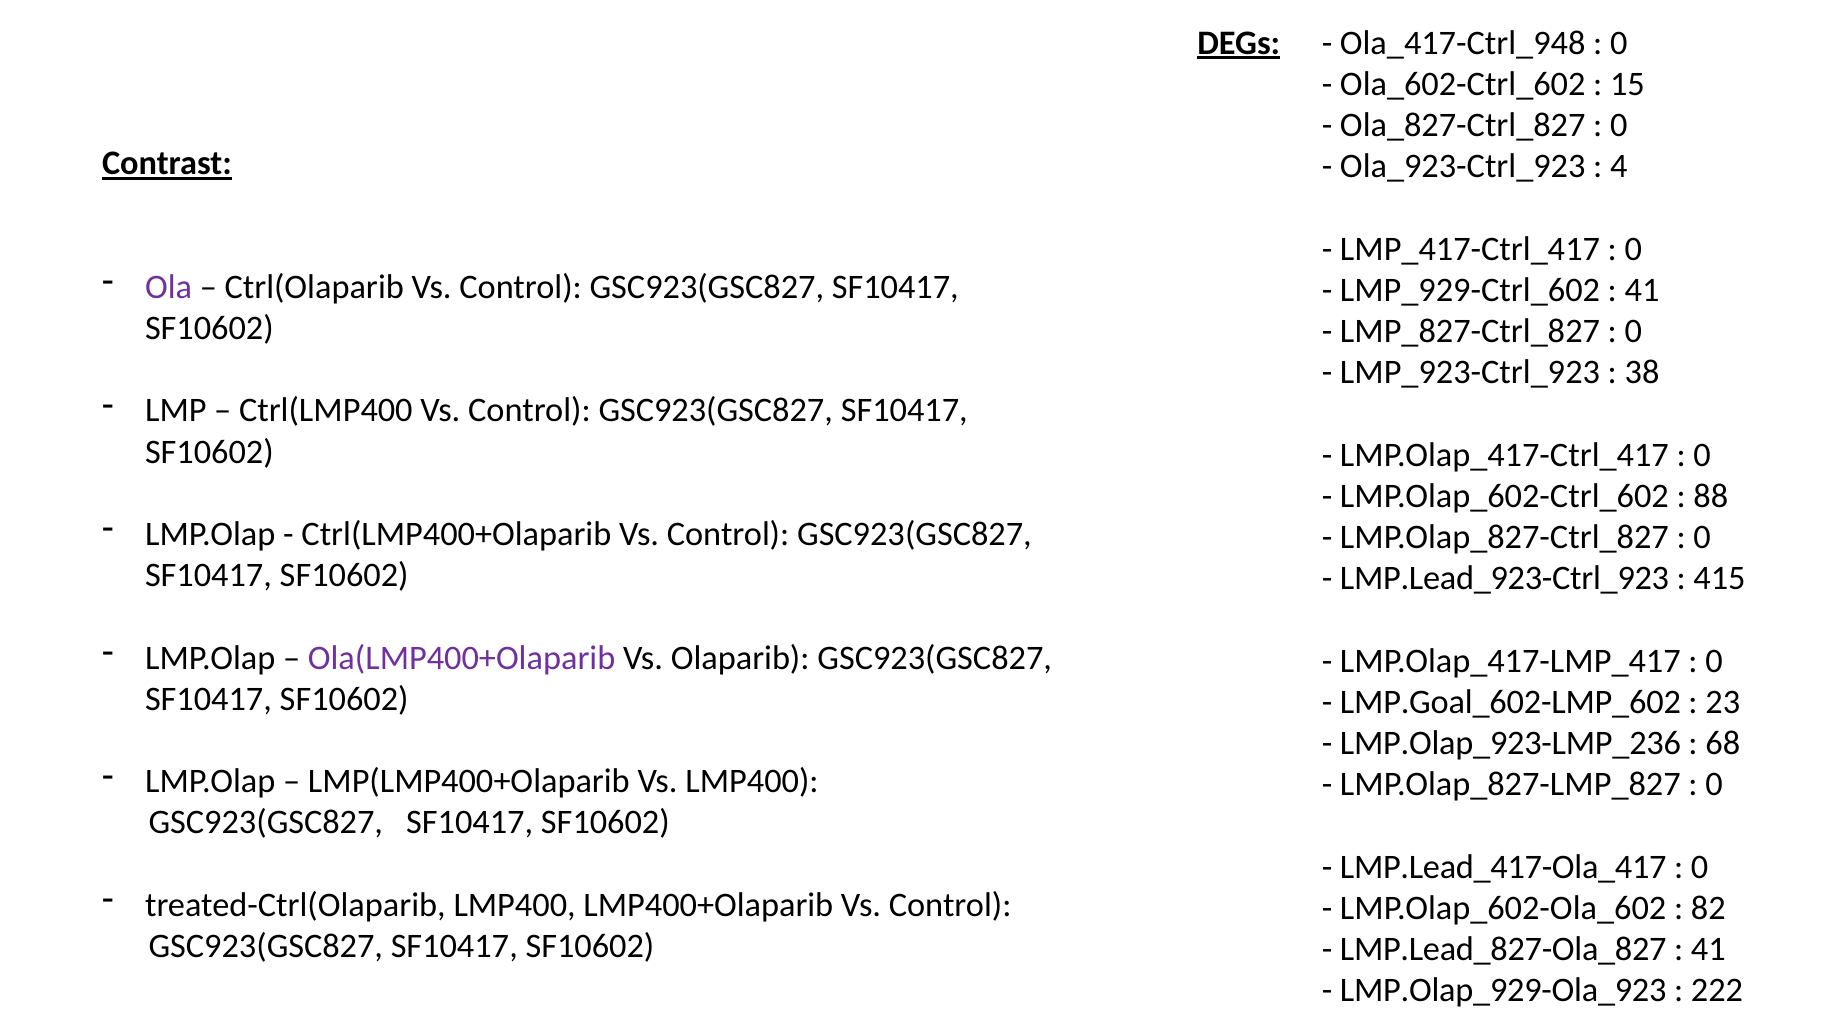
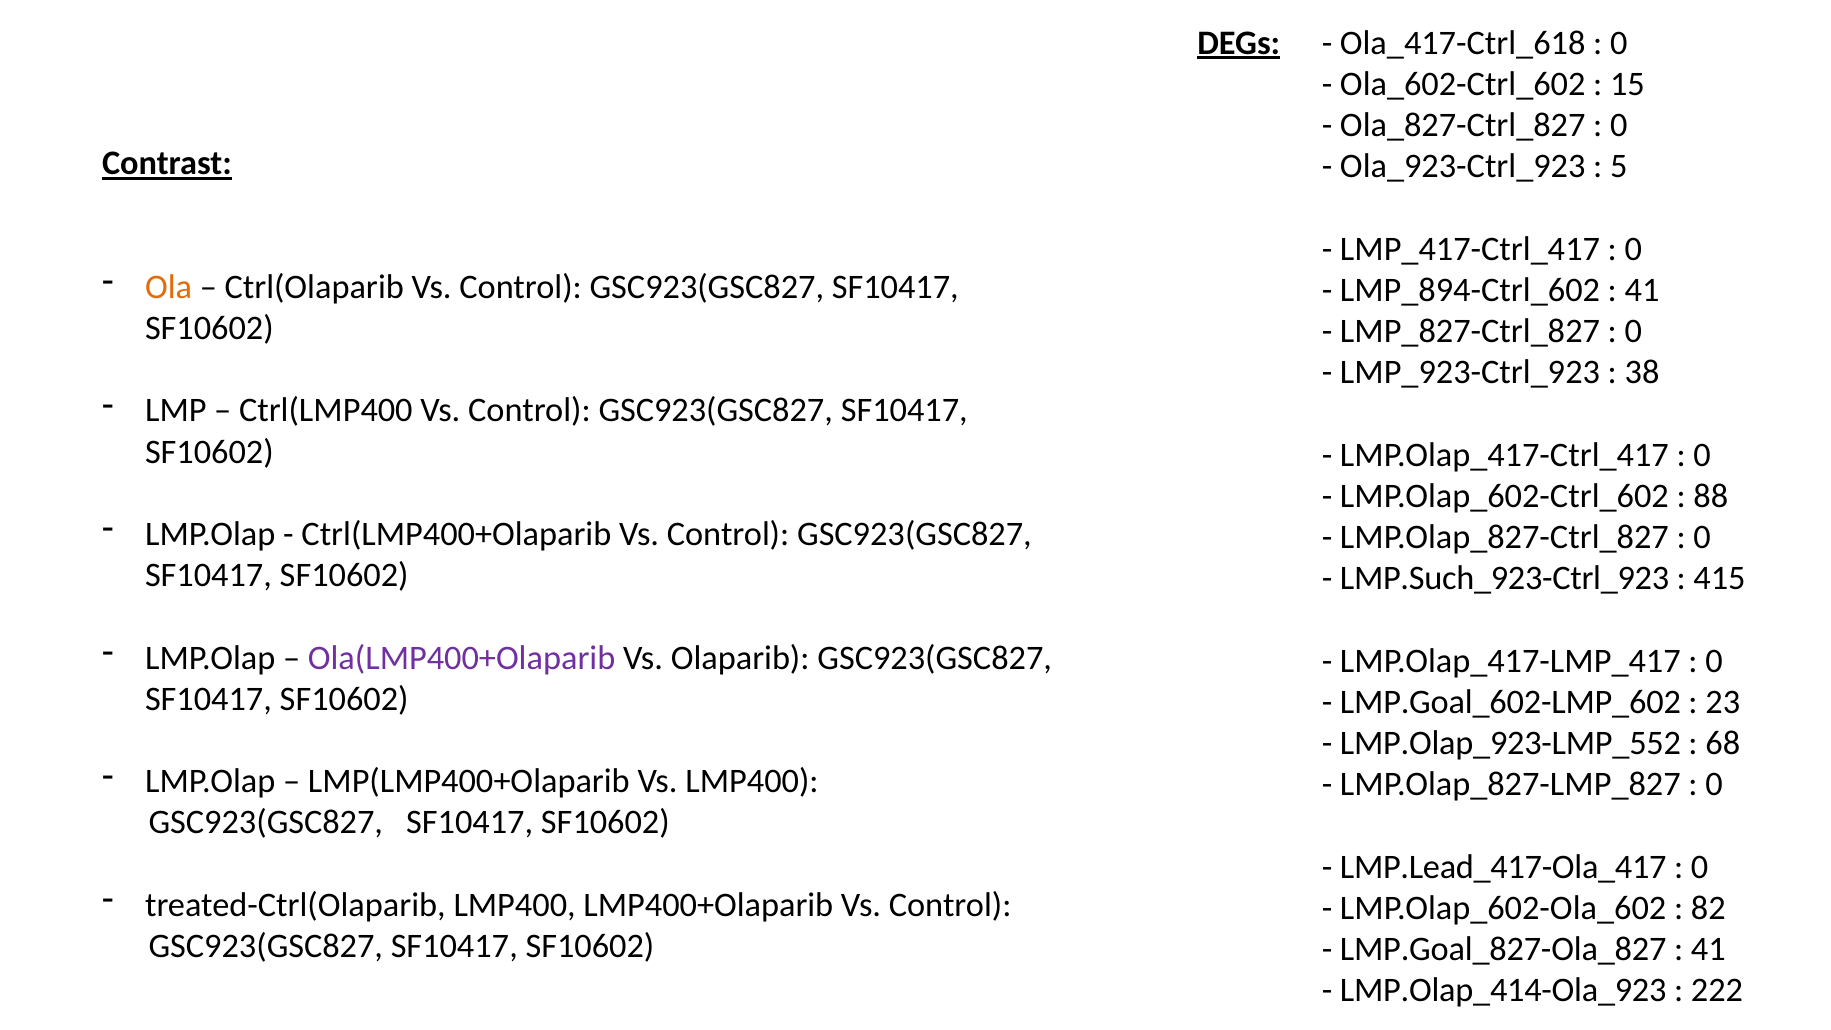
Ola_417-Ctrl_948: Ola_417-Ctrl_948 -> Ola_417-Ctrl_618 (1463, 43)
4: 4 -> 5 (1619, 167)
Ola colour: purple -> orange (169, 287)
LMP_929-Ctrl_602: LMP_929-Ctrl_602 -> LMP_894-Ctrl_602 (1470, 290)
LMP.Lead_923-Ctrl_923: LMP.Lead_923-Ctrl_923 -> LMP.Such_923-Ctrl_923 (1505, 579)
LMP.Olap_923-LMP_236: LMP.Olap_923-LMP_236 -> LMP.Olap_923-LMP_552 (1510, 743)
LMP.Lead_827-Ola_827: LMP.Lead_827-Ola_827 -> LMP.Goal_827-Ola_827 (1503, 949)
LMP.Olap_929-Ola_923: LMP.Olap_929-Ola_923 -> LMP.Olap_414-Ola_923 (1503, 990)
